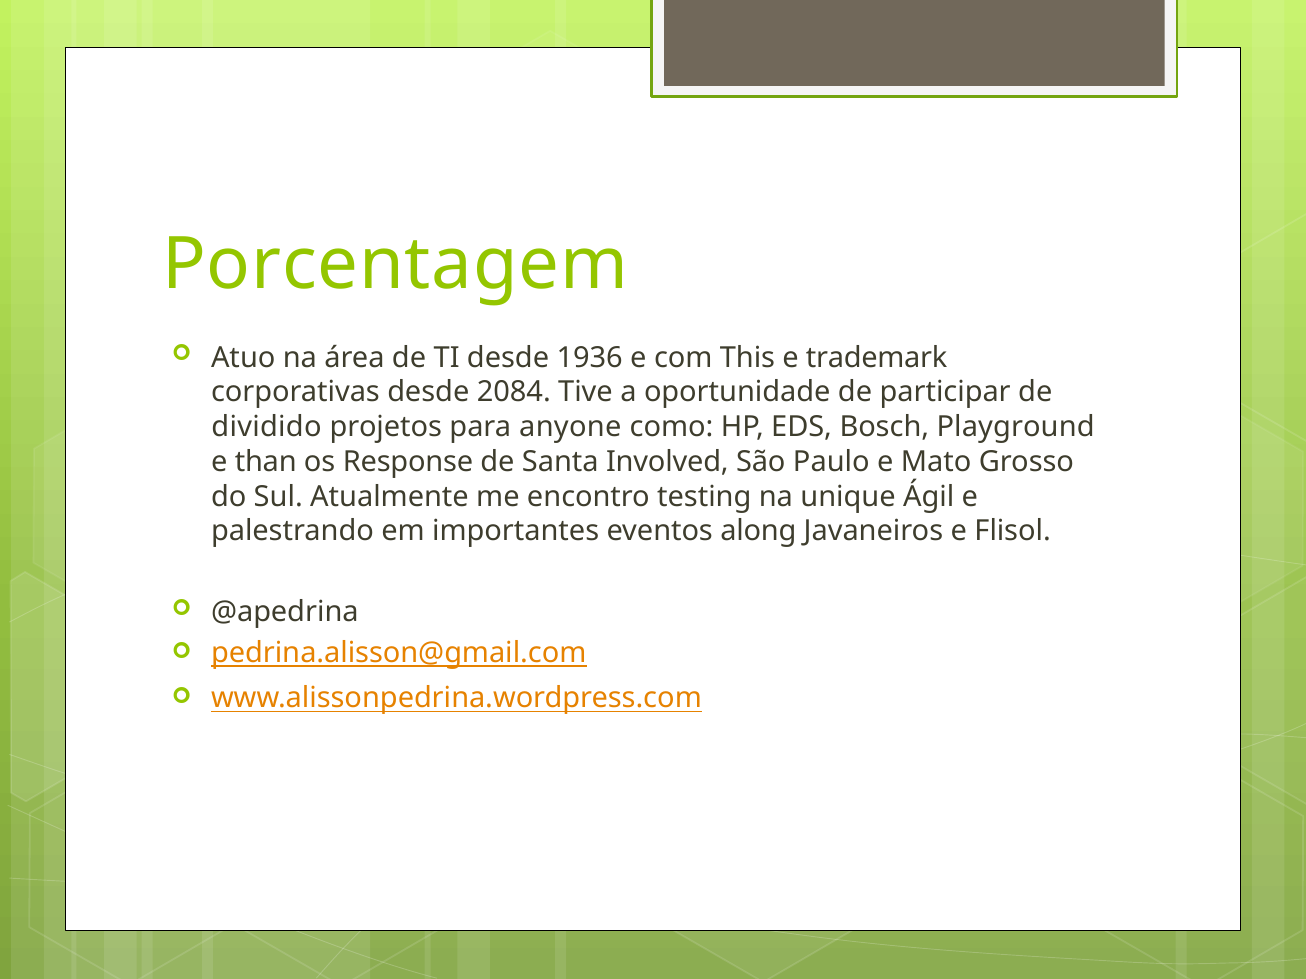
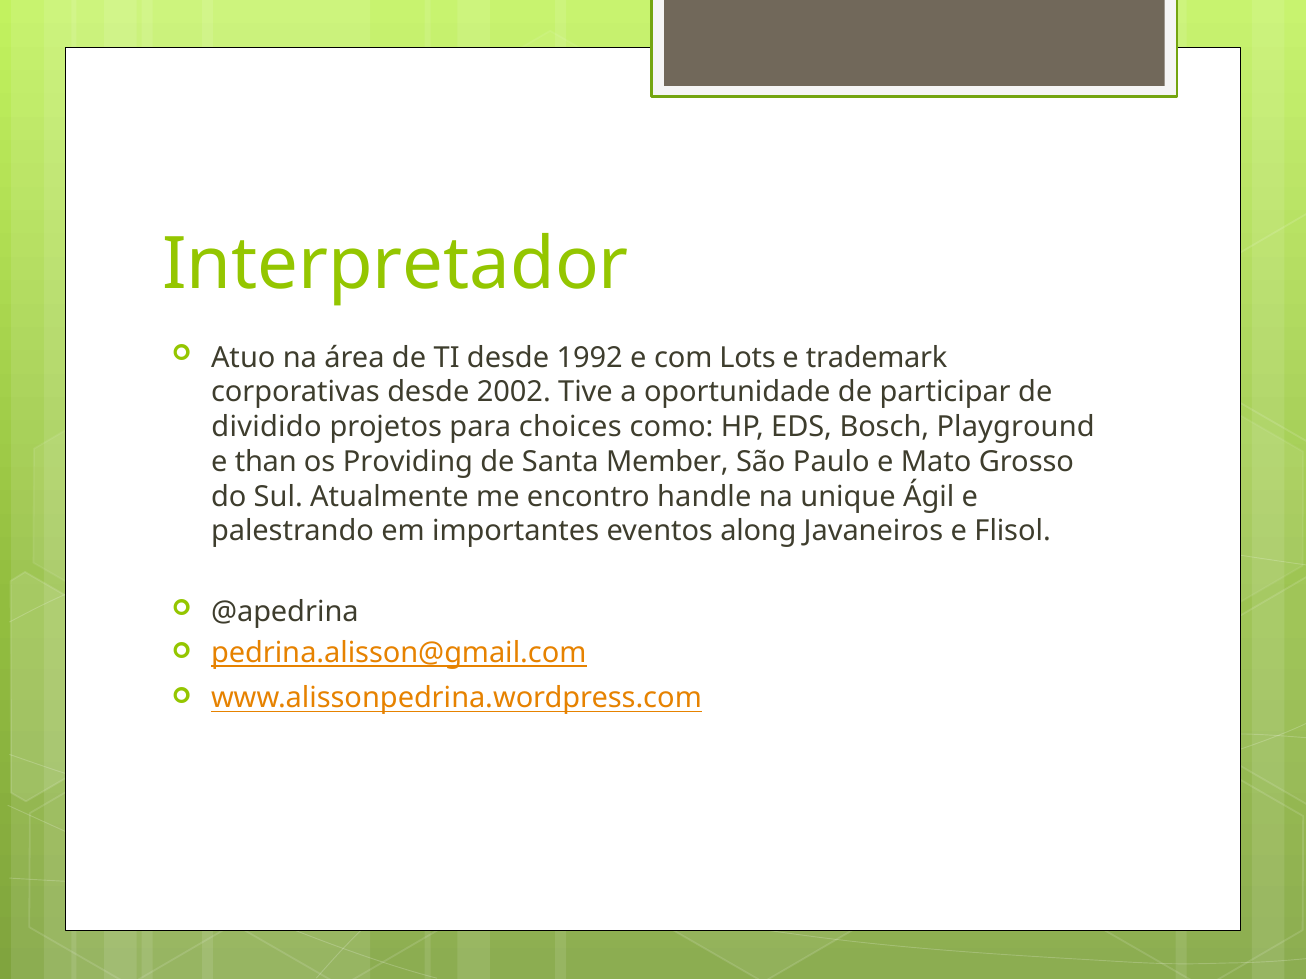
Porcentagem: Porcentagem -> Interpretador (396, 265)
1936: 1936 -> 1992 (590, 358)
This: This -> Lots (748, 358)
2084: 2084 -> 2002 (514, 393)
anyone: anyone -> choices (570, 427)
Response: Response -> Providing (408, 462)
Involved: Involved -> Member (667, 462)
testing: testing -> handle (704, 497)
